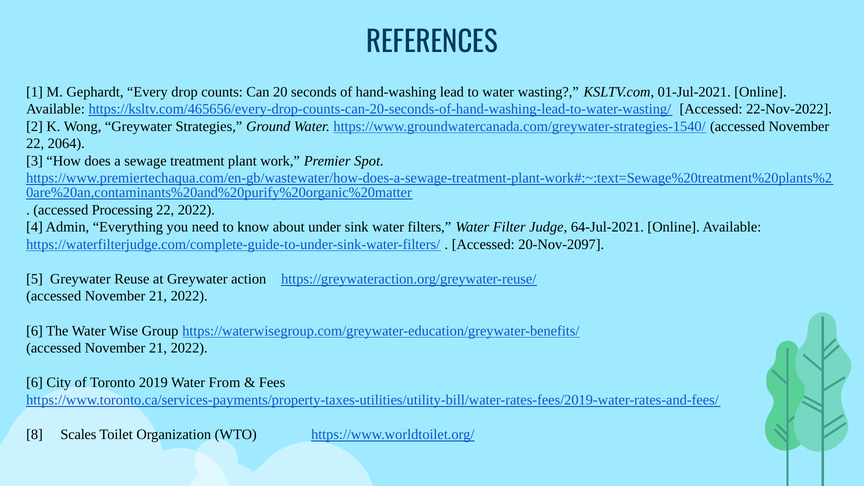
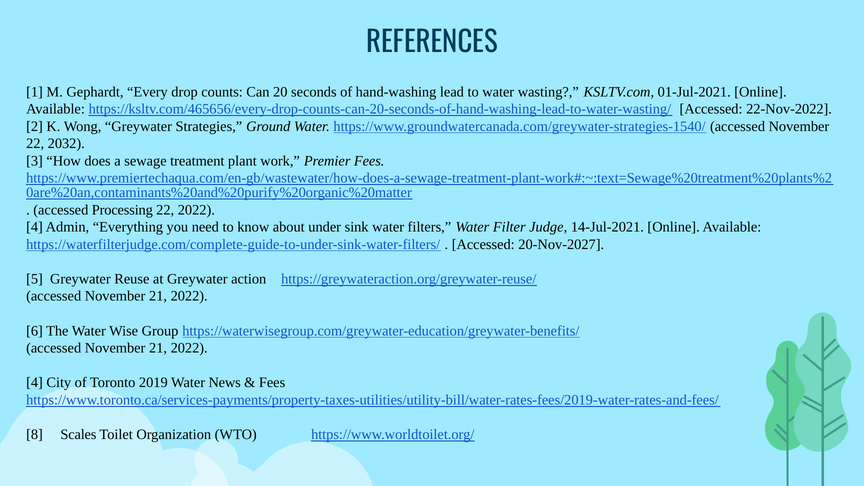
2064: 2064 -> 2032 (66, 144)
Premier Spot: Spot -> Fees (369, 161)
64-Jul-2021: 64-Jul-2021 -> 14-Jul-2021 (607, 227)
20-Nov-2097: 20-Nov-2097 -> 20-Nov-2027 (561, 244)
6: 6 -> 4 (35, 383)
From: From -> News (225, 383)
